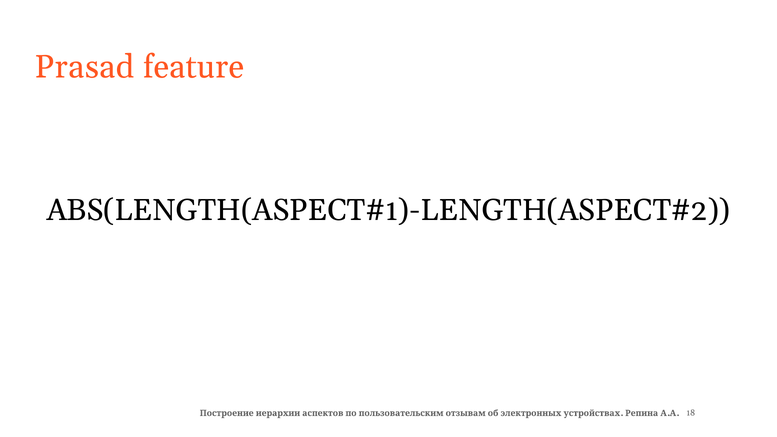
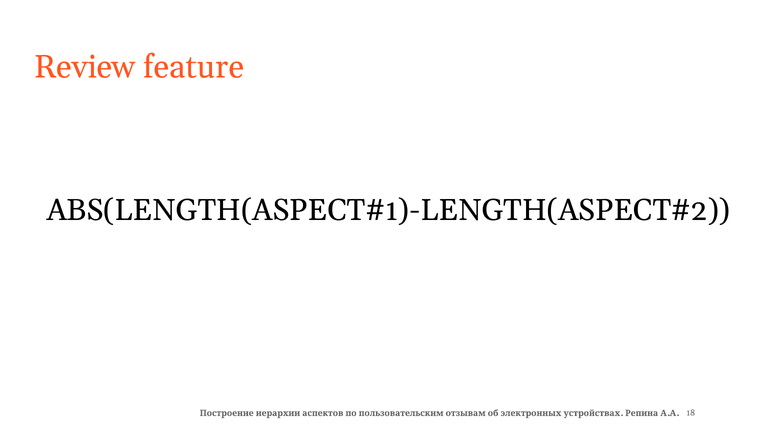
Prasad: Prasad -> Review (85, 67)
